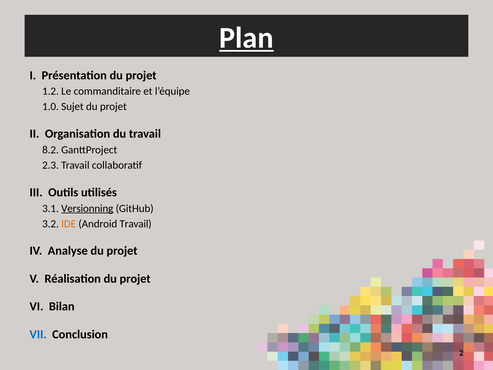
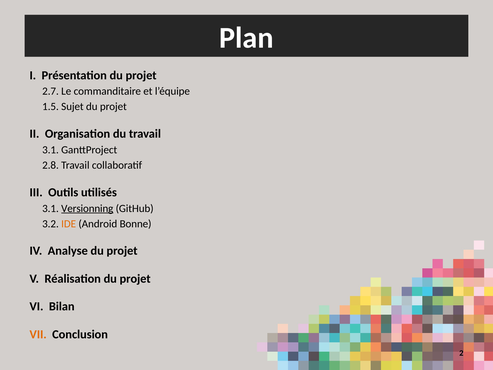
Plan underline: present -> none (246, 38)
1.2: 1.2 -> 2.7 (51, 91)
1.0: 1.0 -> 1.5 (51, 107)
8.2: 8.2 -> 3.1 (51, 150)
2.3: 2.3 -> 2.8 (51, 165)
Android Travail: Travail -> Bonne (136, 224)
VII colour: blue -> orange (38, 334)
